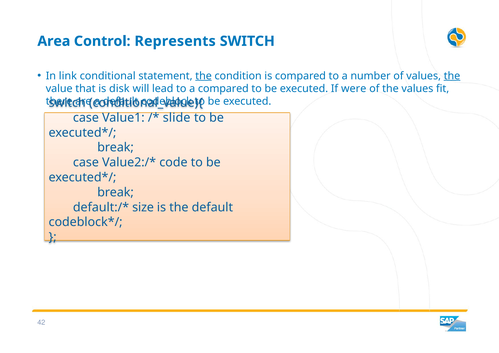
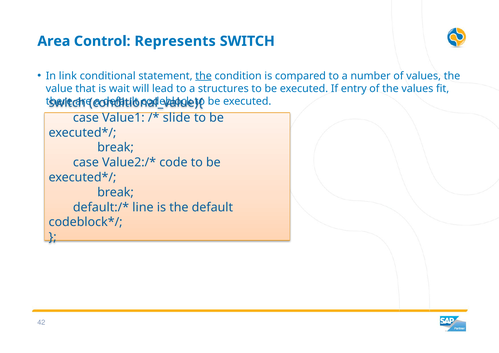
the underline: present -> none (452, 76)
disk: disk -> wait (119, 89)
a compared: compared -> structures (223, 89)
were: were -> entry (354, 89)
size: size -> line (143, 207)
